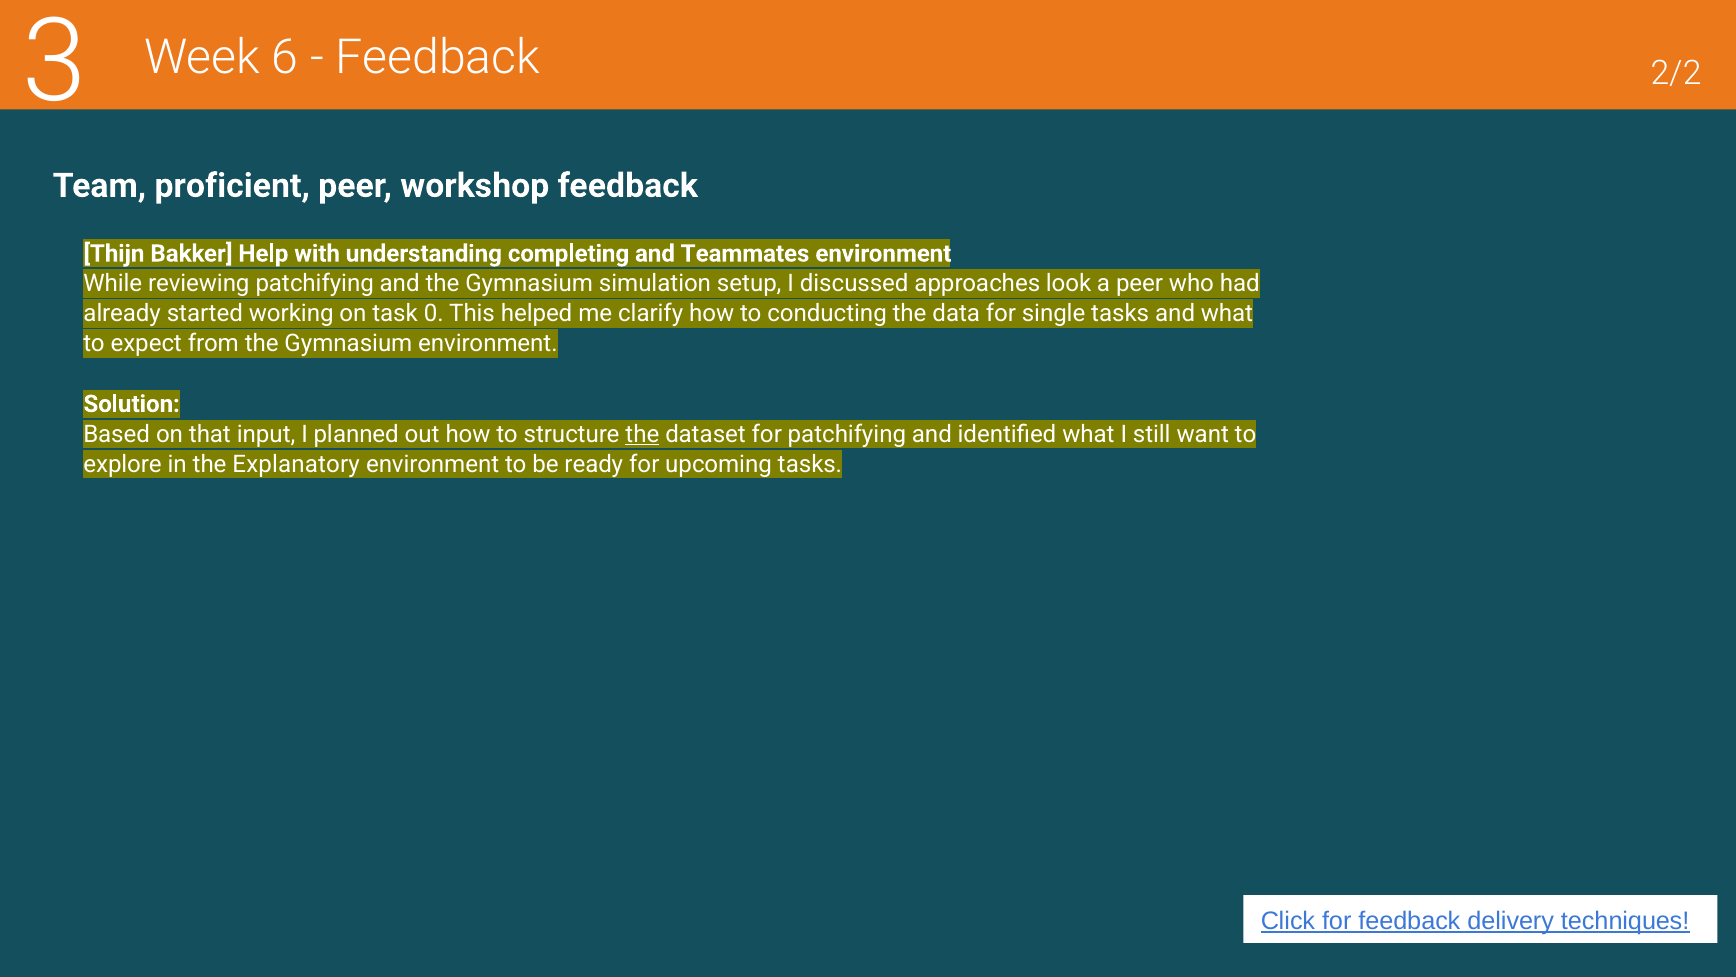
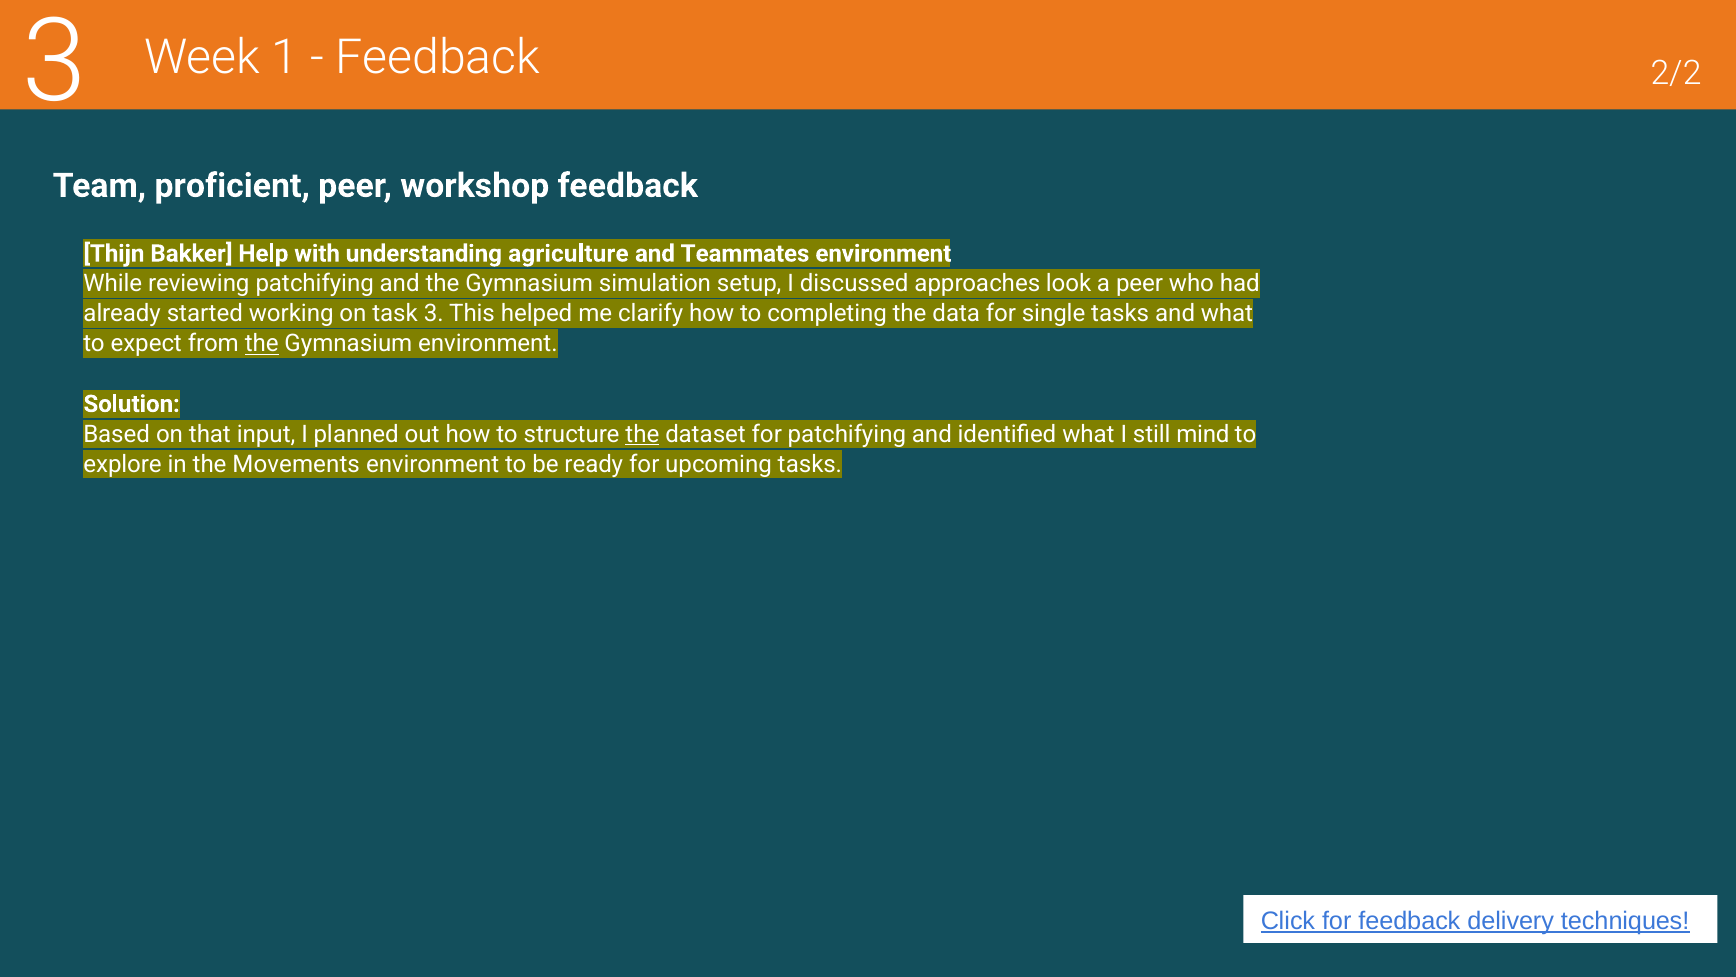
6: 6 -> 1 (285, 58)
completing: completing -> agriculture (568, 253)
task 0: 0 -> 3 (434, 314)
conducting: conducting -> completing (827, 314)
the underline: none -> present (262, 344)
want: want -> mind (1203, 434)
Explanatory: Explanatory -> Movements (296, 464)
